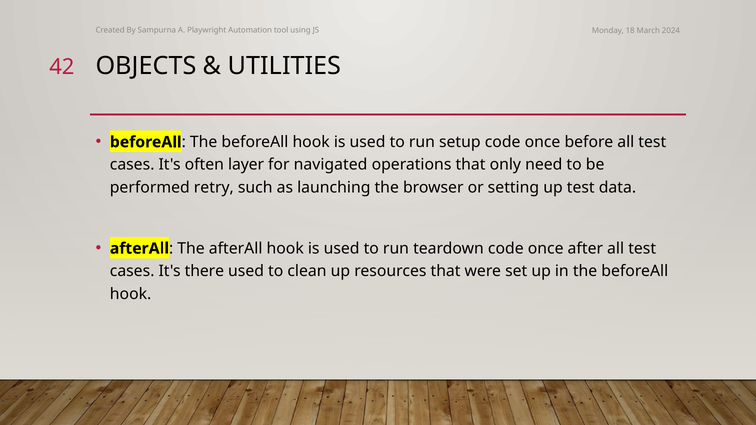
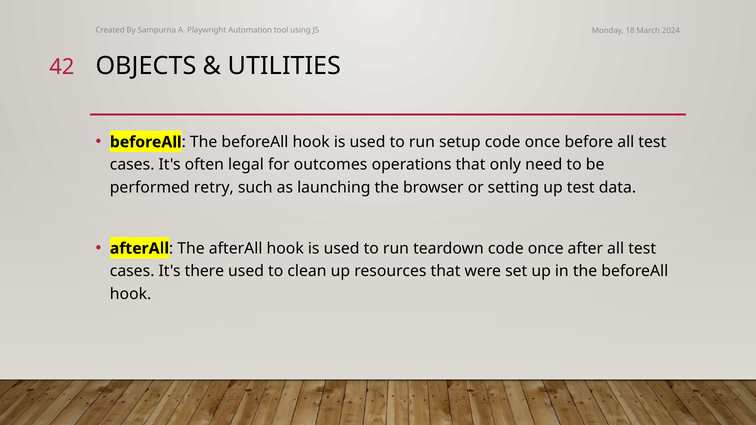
layer: layer -> legal (246, 165)
navigated: navigated -> outcomes (331, 165)
